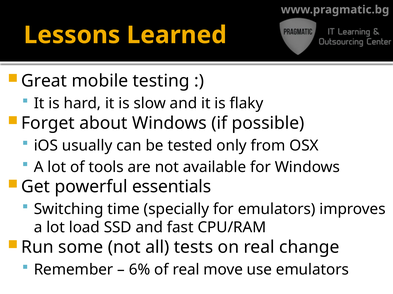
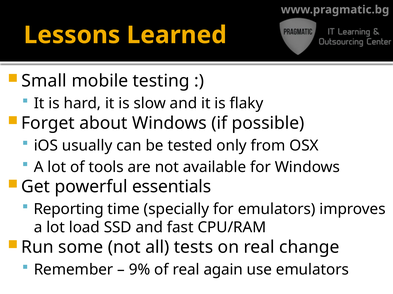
Great: Great -> Small (44, 81)
Switching: Switching -> Reporting (69, 210)
6%: 6% -> 9% (140, 270)
move: move -> again (223, 270)
